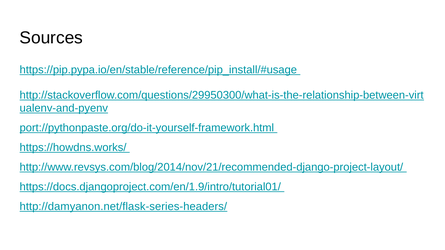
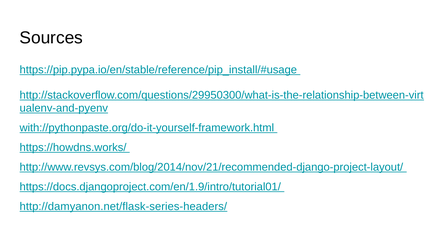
port://pythonpaste.org/do-it-yourself-framework.html: port://pythonpaste.org/do-it-yourself-framework.html -> with://pythonpaste.org/do-it-yourself-framework.html (147, 128)
